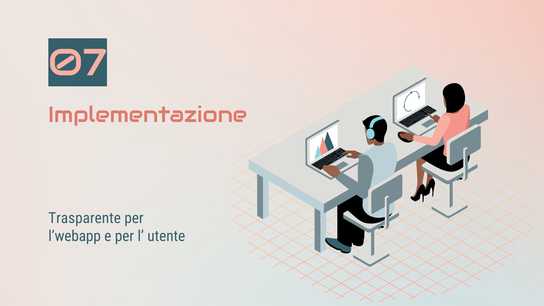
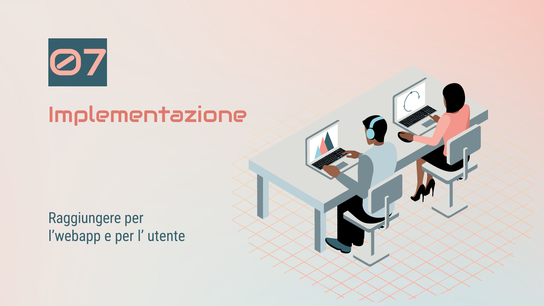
Trasparente: Trasparente -> Raggiungere (85, 218)
